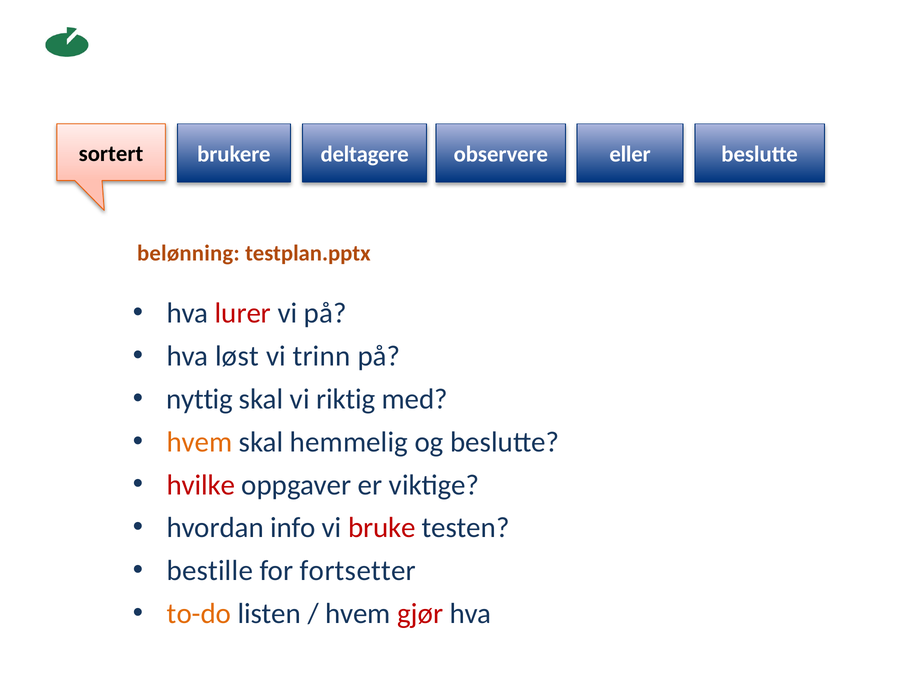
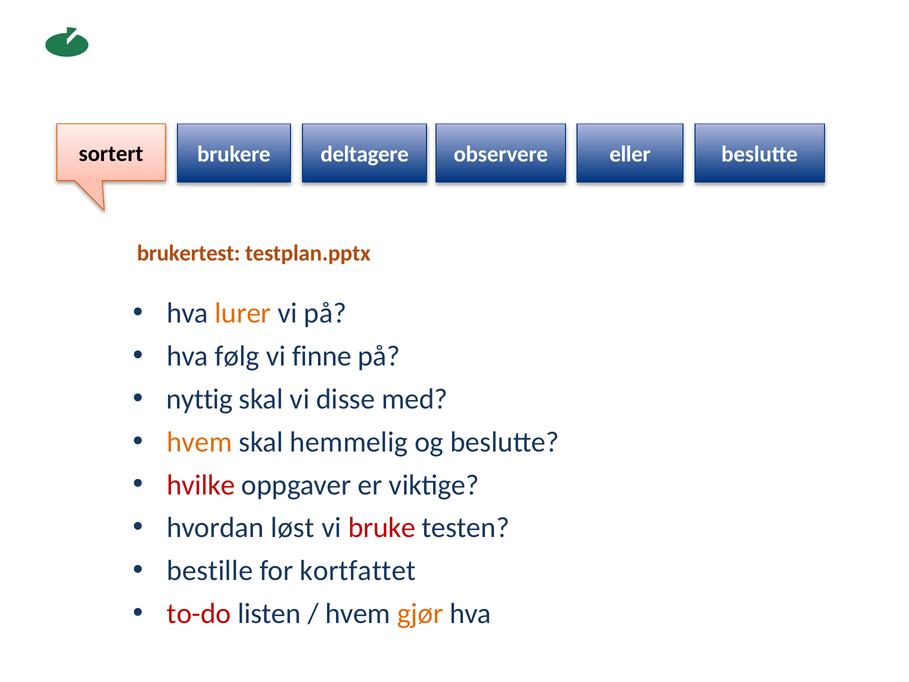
belønning: belønning -> brukertest (189, 253)
lurer colour: red -> orange (243, 313)
løst: løst -> følg (237, 356)
trinn: trinn -> finne (322, 356)
riktig: riktig -> disse (346, 399)
info: info -> løst (293, 528)
fortsetter: fortsetter -> kortfattet (358, 571)
to-do colour: orange -> red (199, 613)
gjør colour: red -> orange (420, 613)
